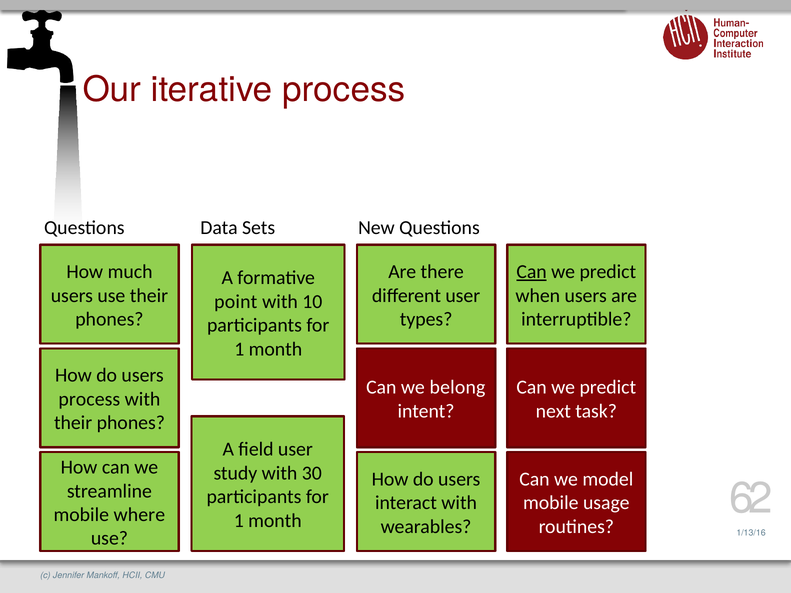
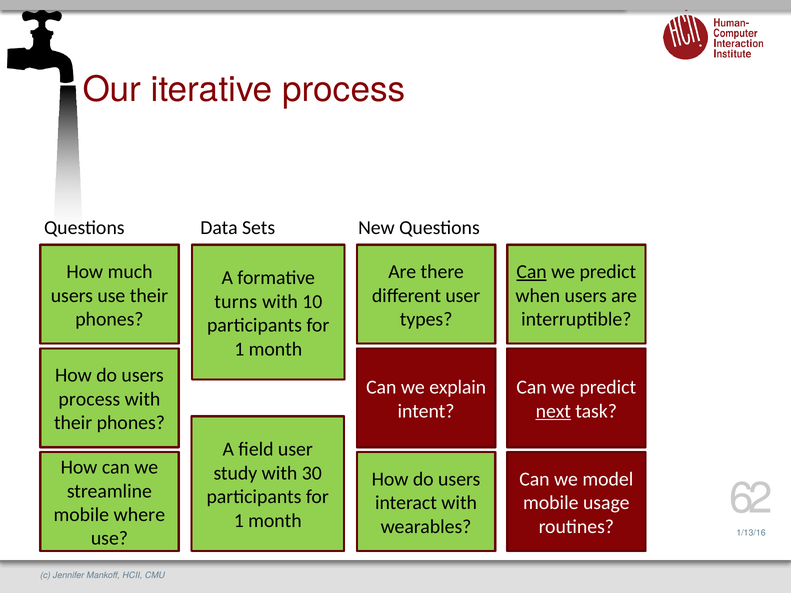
point: point -> turns (236, 302)
belong: belong -> explain (458, 387)
next underline: none -> present (553, 411)
